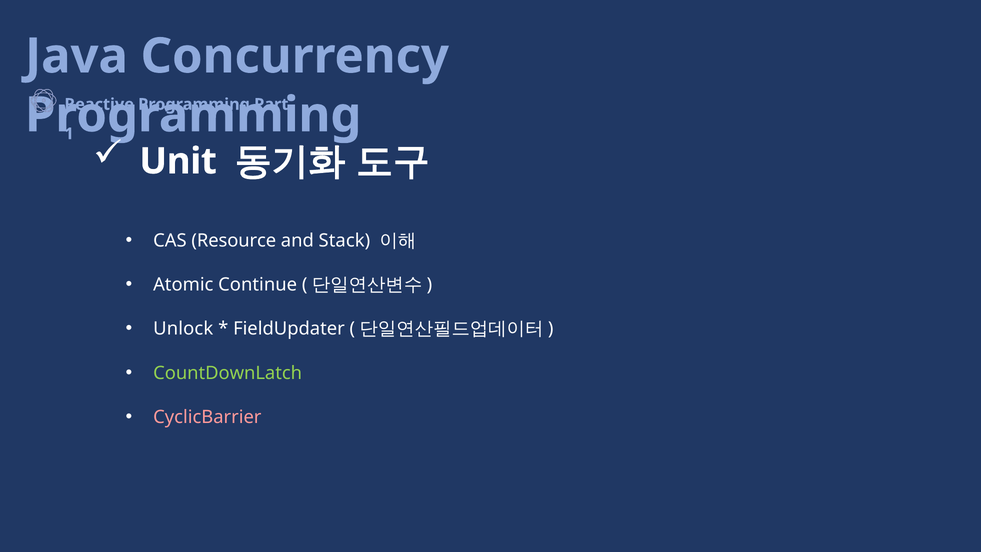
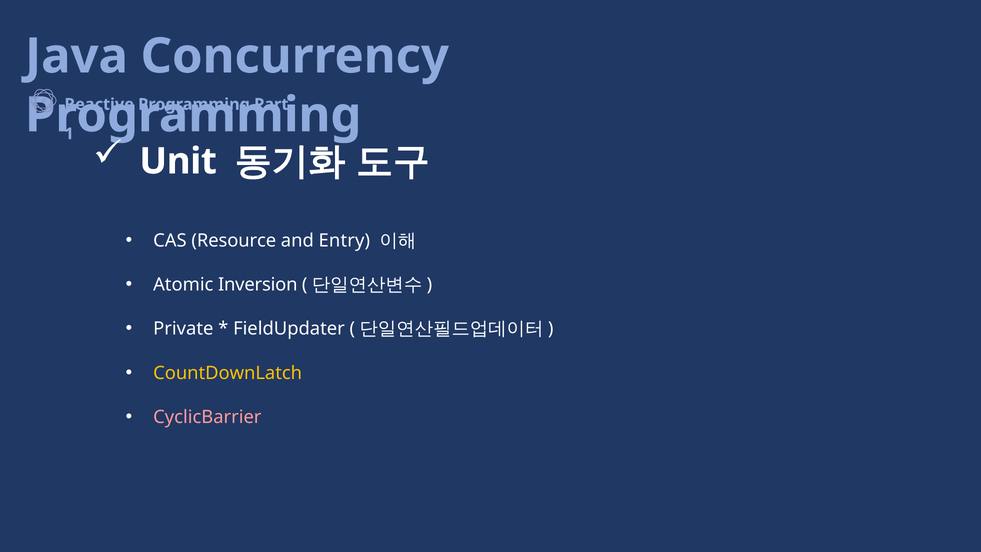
Stack: Stack -> Entry (344, 240)
Continue: Continue -> Inversion (258, 285)
Unlock: Unlock -> Private (183, 329)
CountDownLatch colour: light green -> yellow (228, 373)
